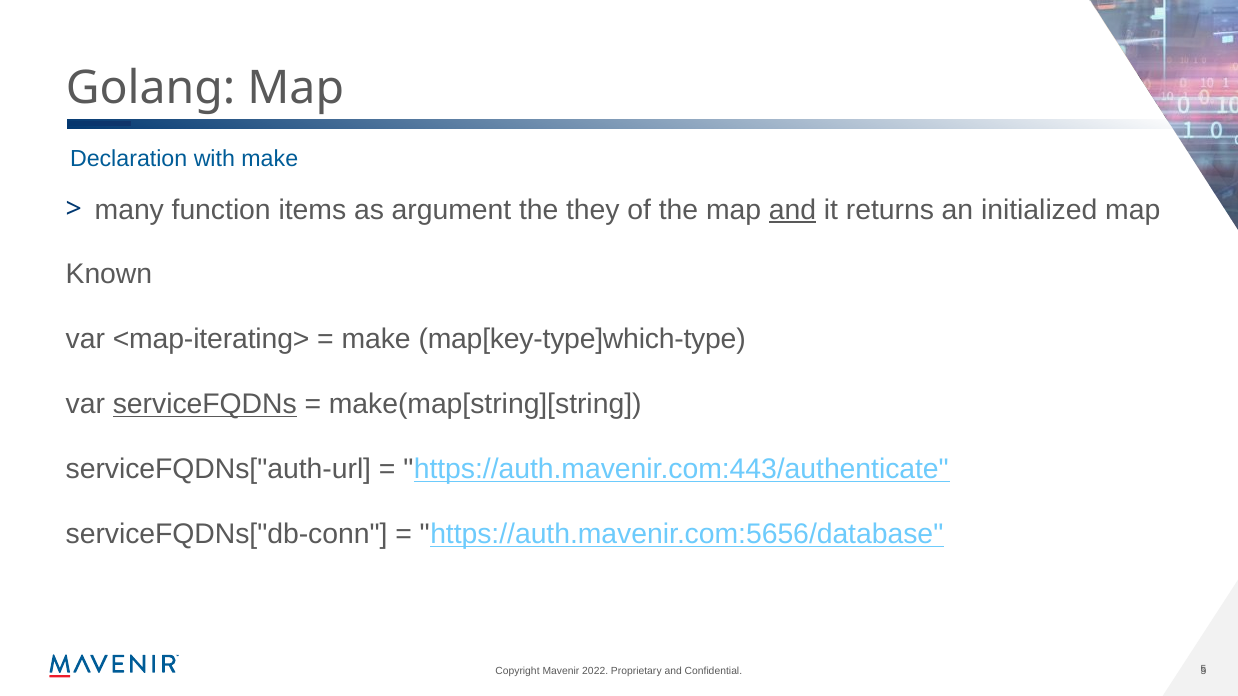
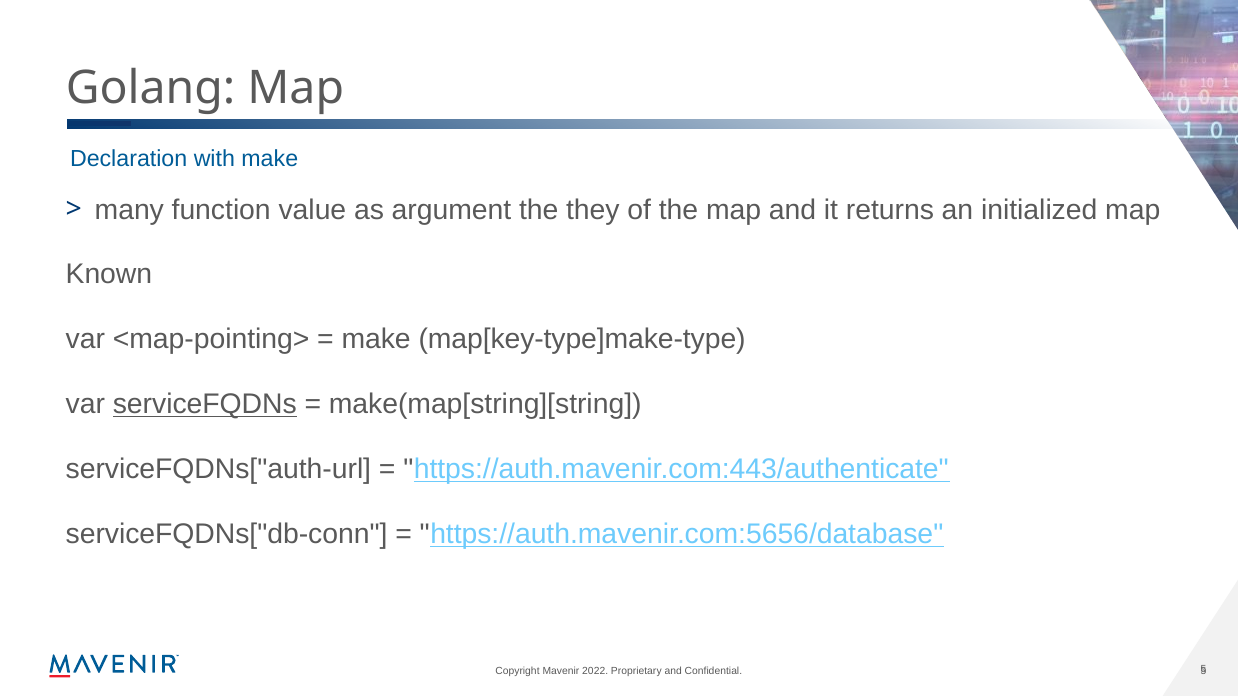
items: items -> value (312, 210)
and underline: present -> none (792, 210)
<map-iterating>: <map-iterating> -> <map-pointing> (211, 340)
map[key-type]which-type: map[key-type]which-type -> map[key-type]make-type (582, 340)
